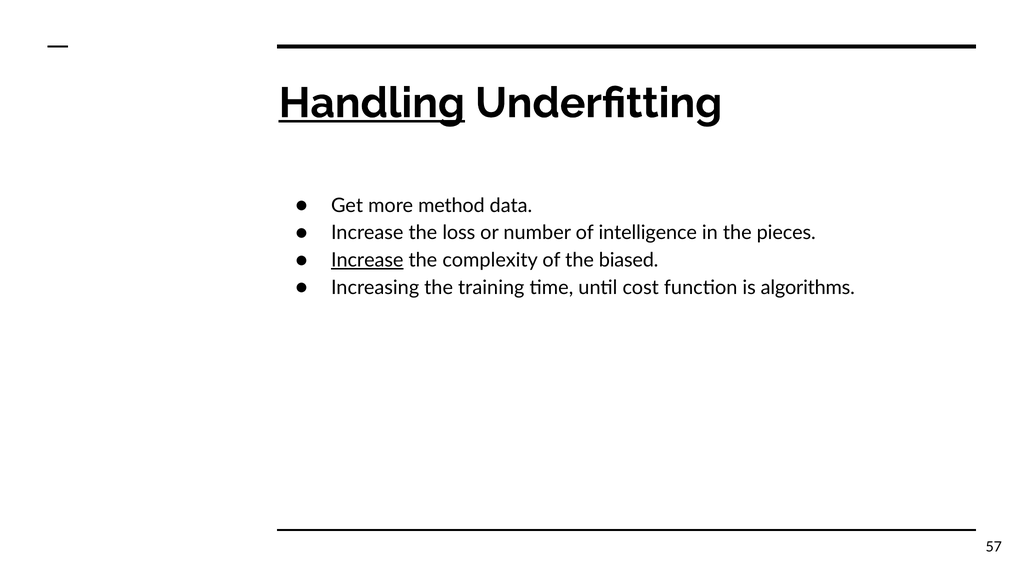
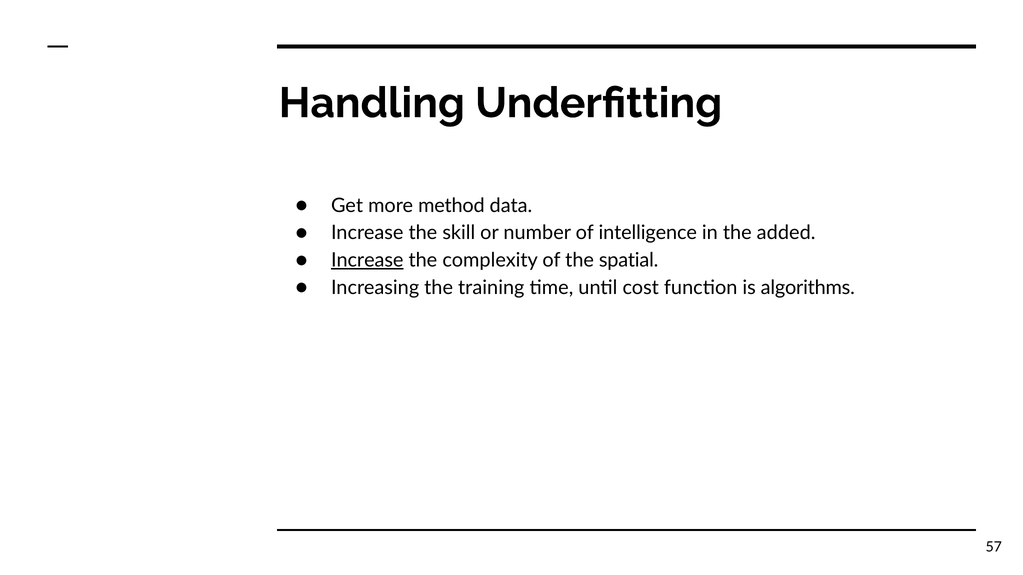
Handling underline: present -> none (372, 103)
loss: loss -> skill (459, 233)
pieces: pieces -> added (786, 233)
biased: biased -> spatial (629, 261)
